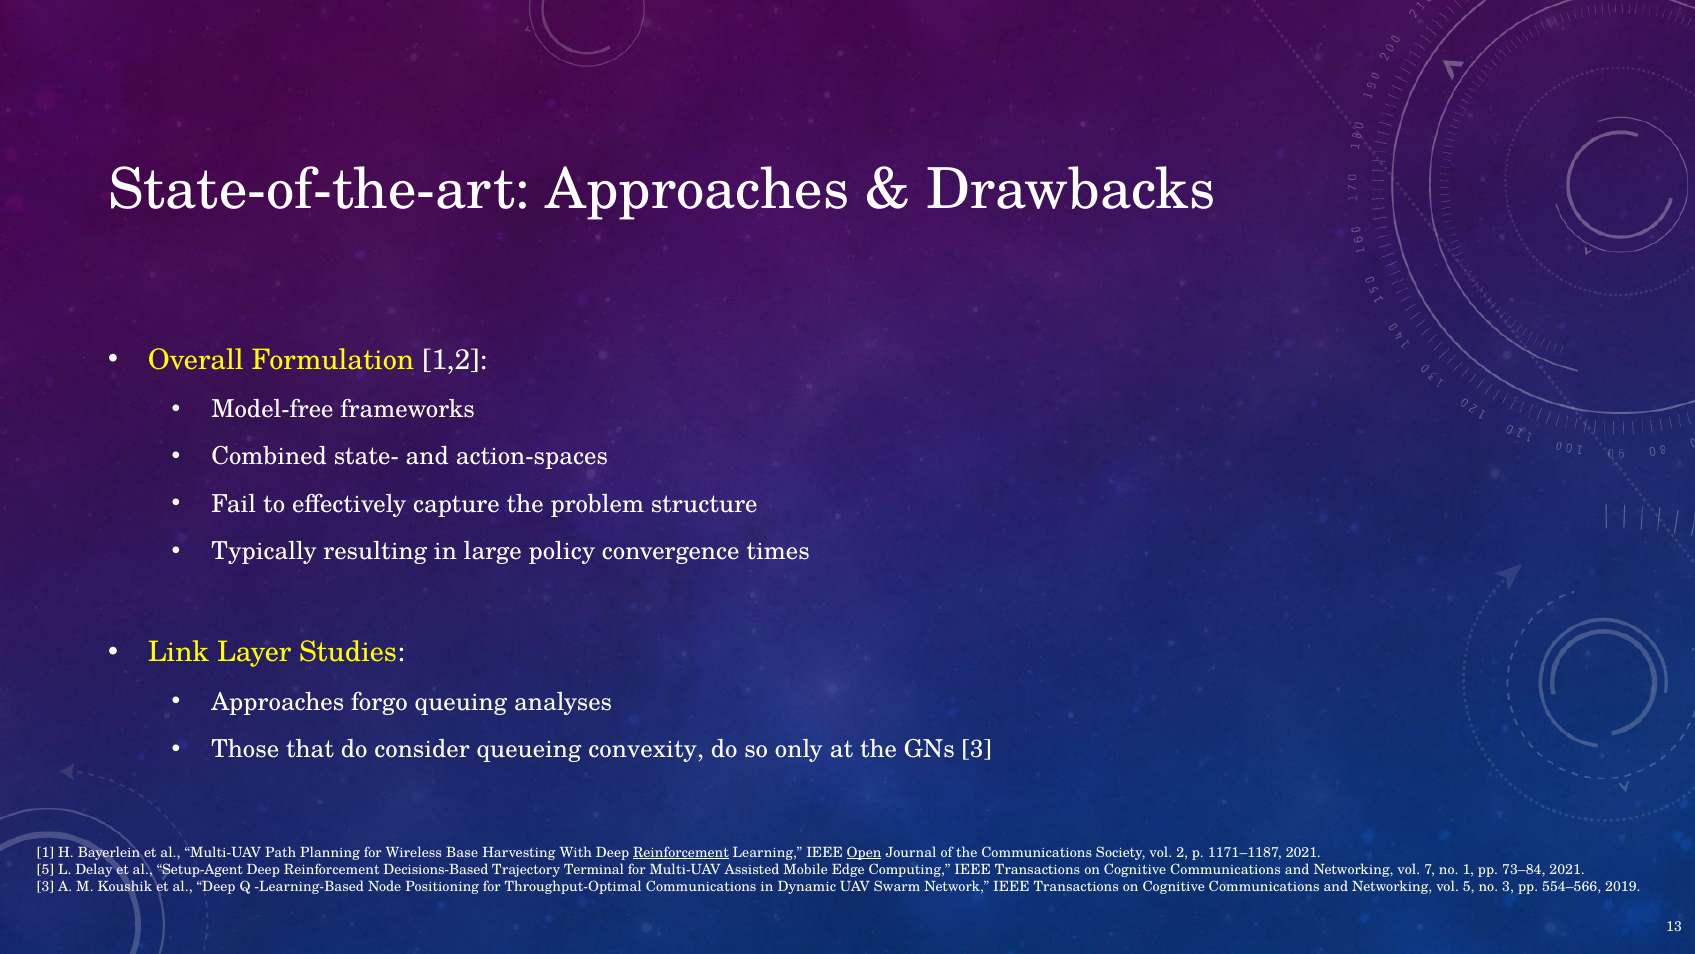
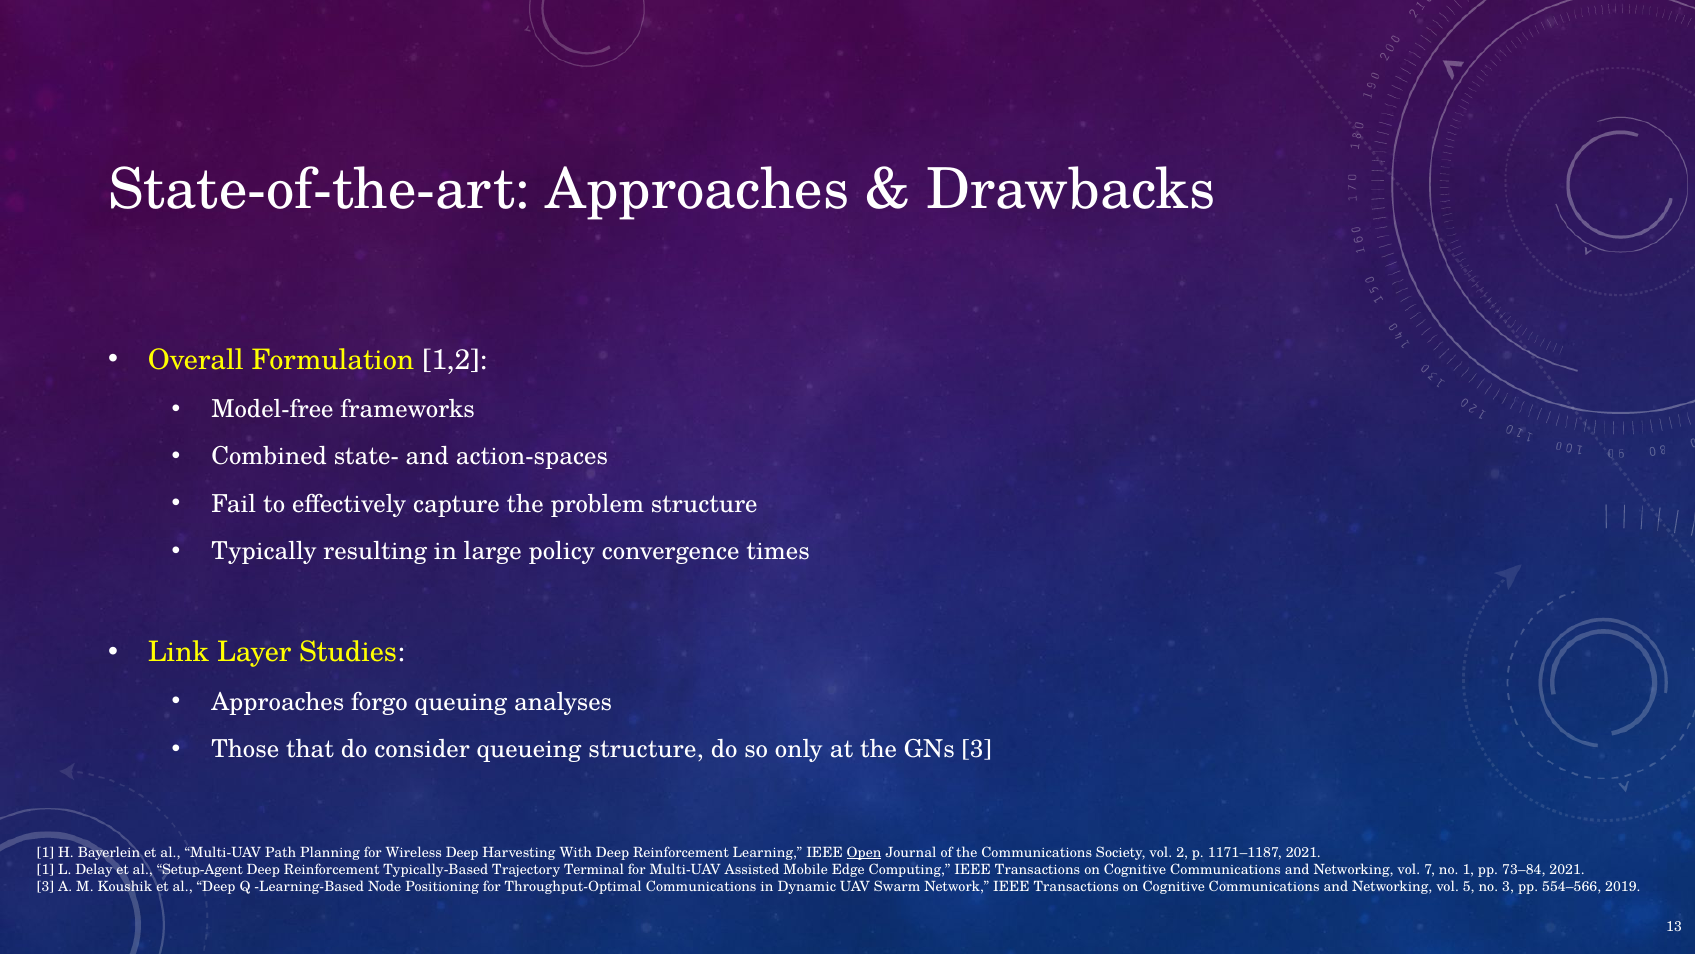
queueing convexity: convexity -> structure (646, 749)
Wireless Base: Base -> Deep (462, 852)
Reinforcement underline: present -> none (681, 852)
5: 5 -> 1 (46, 869)
Decisions-Based: Decisions-Based -> Typically-Based (436, 869)
